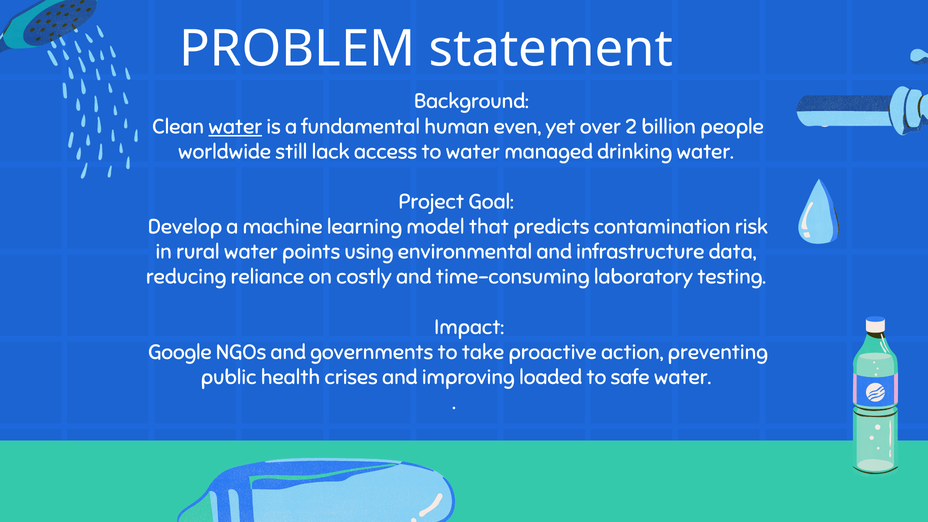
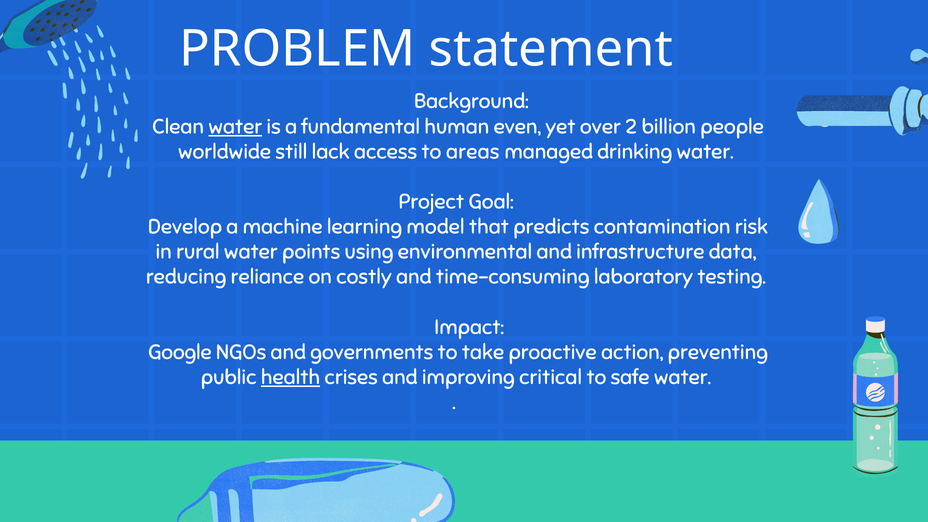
to water: water -> areas (473, 152)
health underline: none -> present (291, 377)
loaded: loaded -> critical (551, 377)
